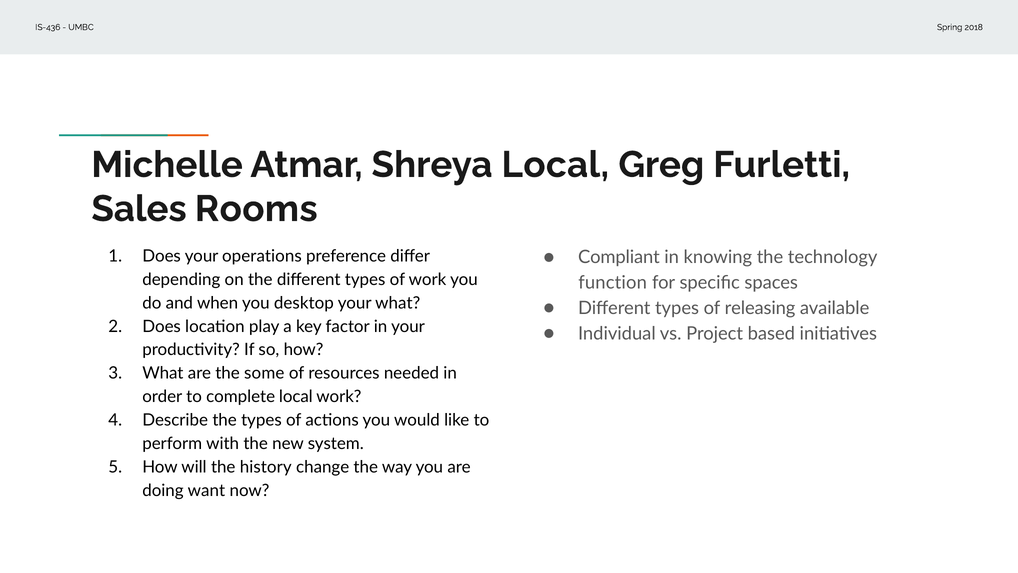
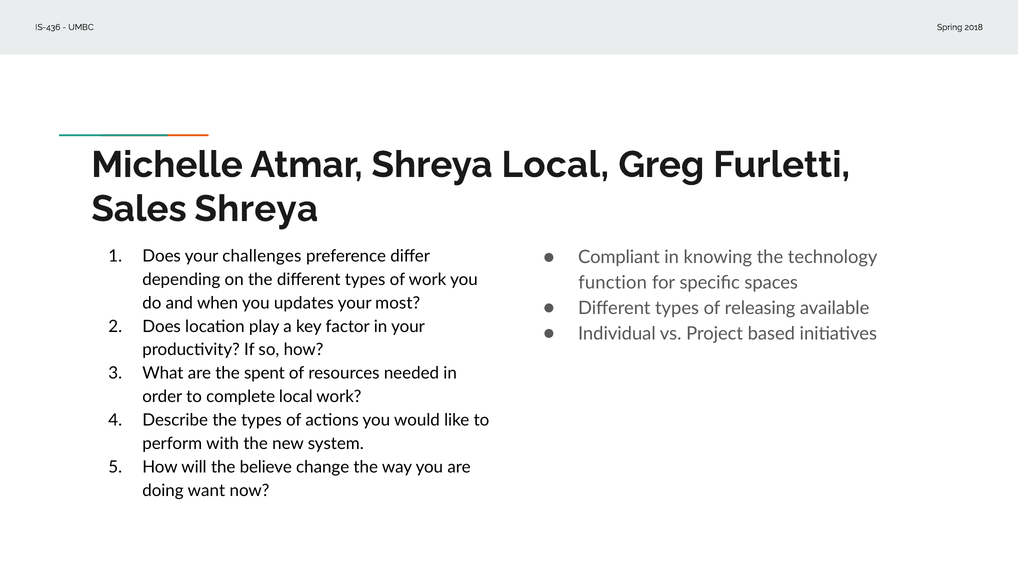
Sales Rooms: Rooms -> Shreya (256, 209)
operations: operations -> challenges (262, 256)
desktop: desktop -> updates (304, 303)
your what: what -> most (398, 303)
some: some -> spent (264, 373)
history: history -> believe (266, 467)
